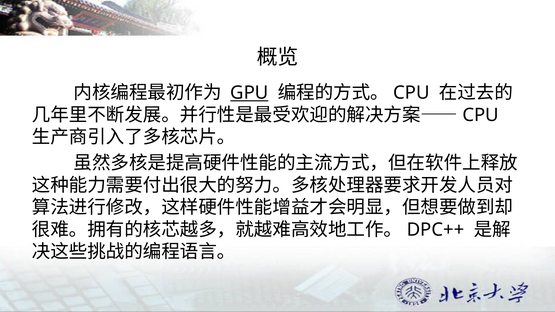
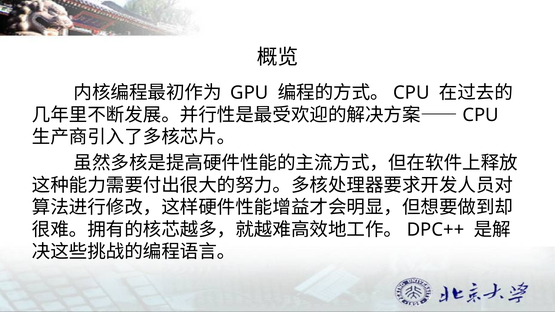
GPU underline: present -> none (249, 93)
